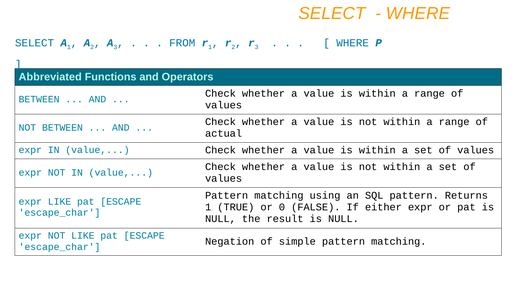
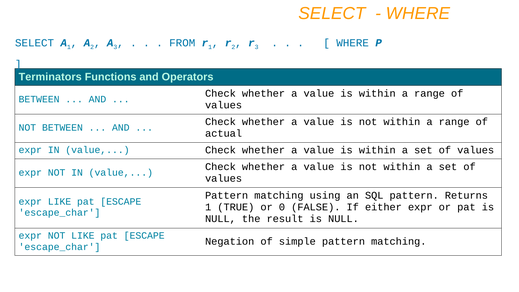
Abbreviated: Abbreviated -> Terminators (50, 77)
